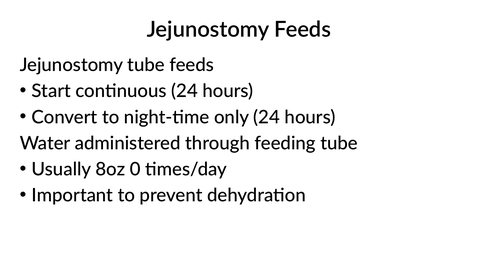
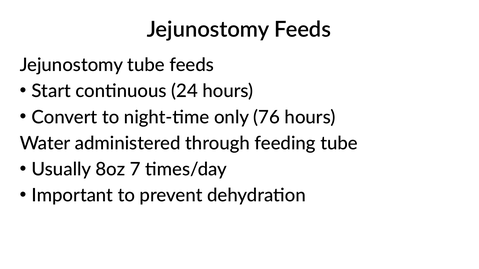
only 24: 24 -> 76 (267, 117)
0: 0 -> 7 (135, 170)
